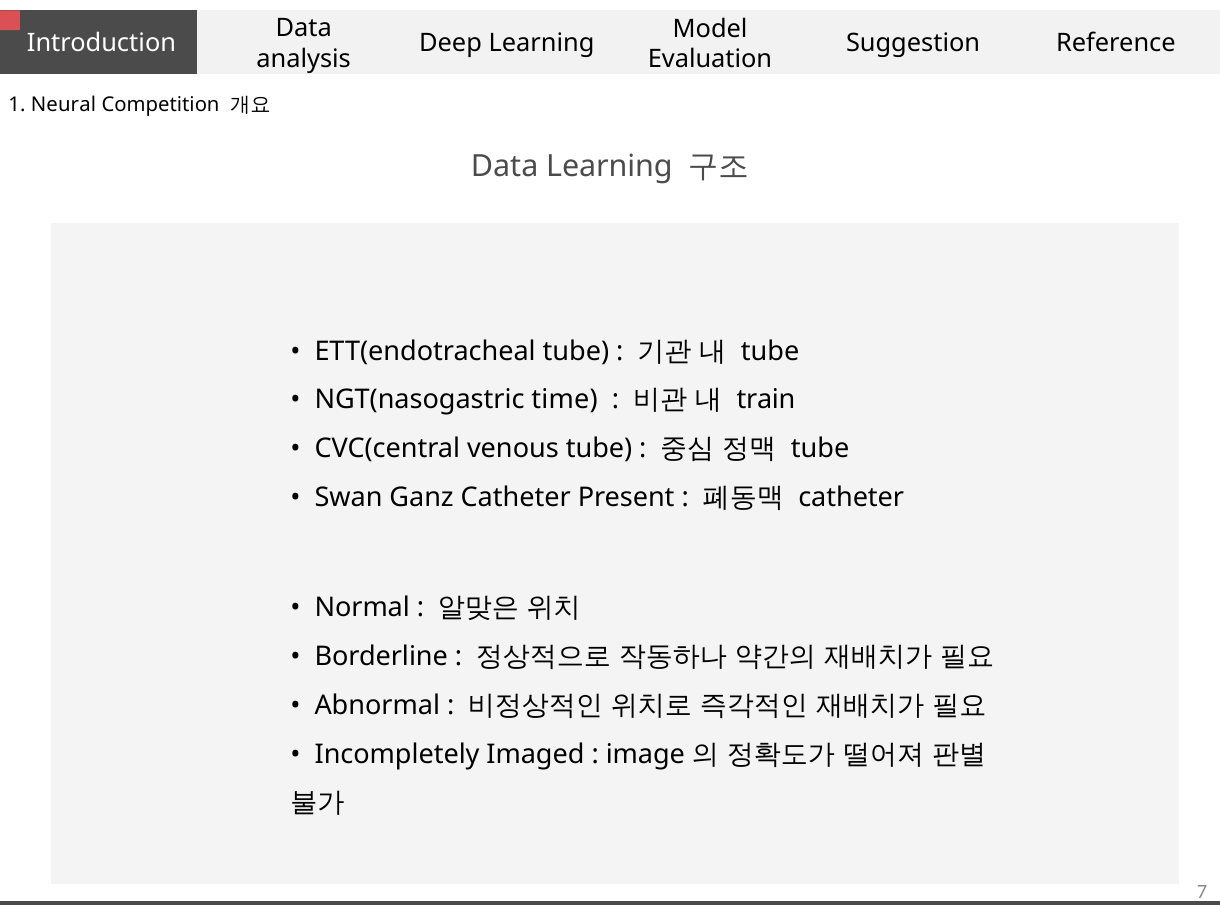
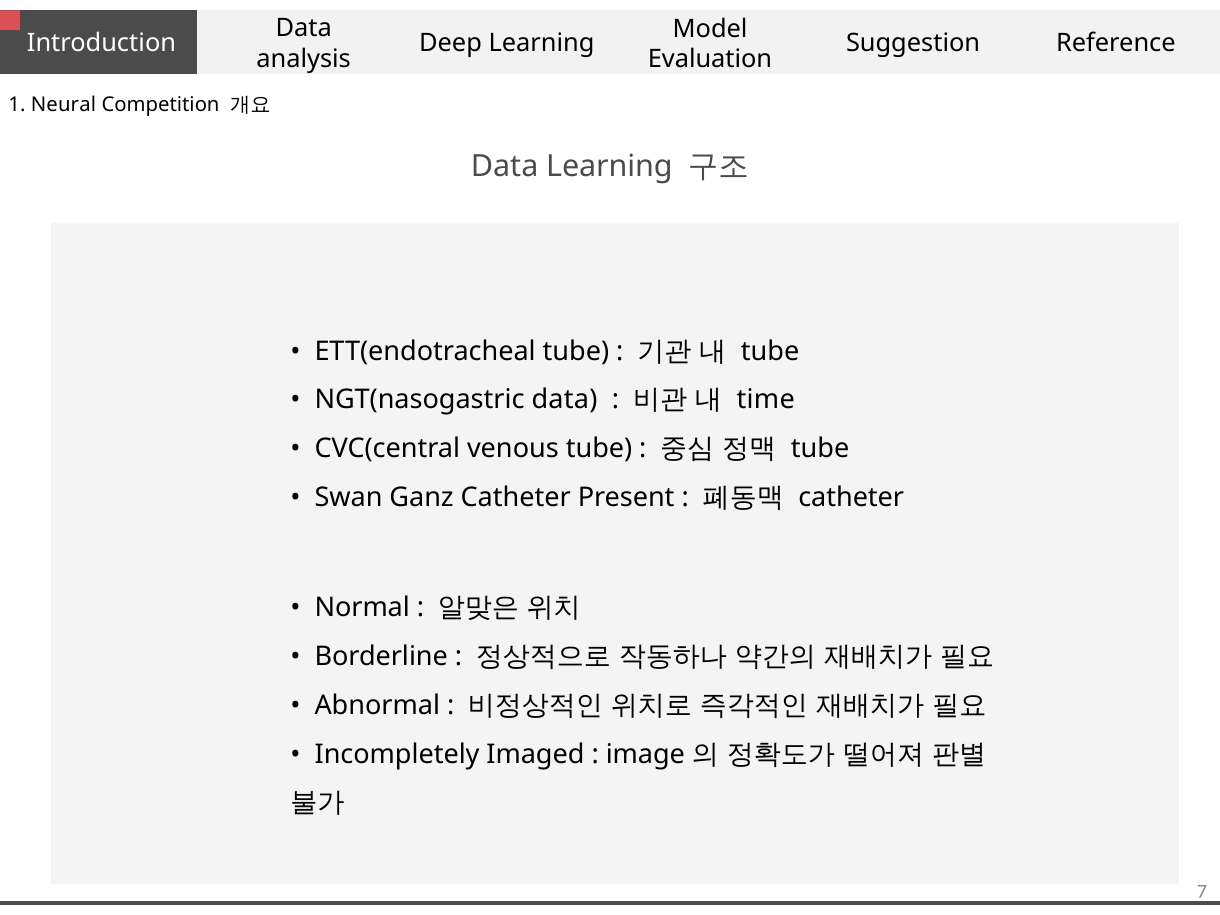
NGT(nasogastric time: time -> data (565, 400)
train: train -> time (766, 400)
